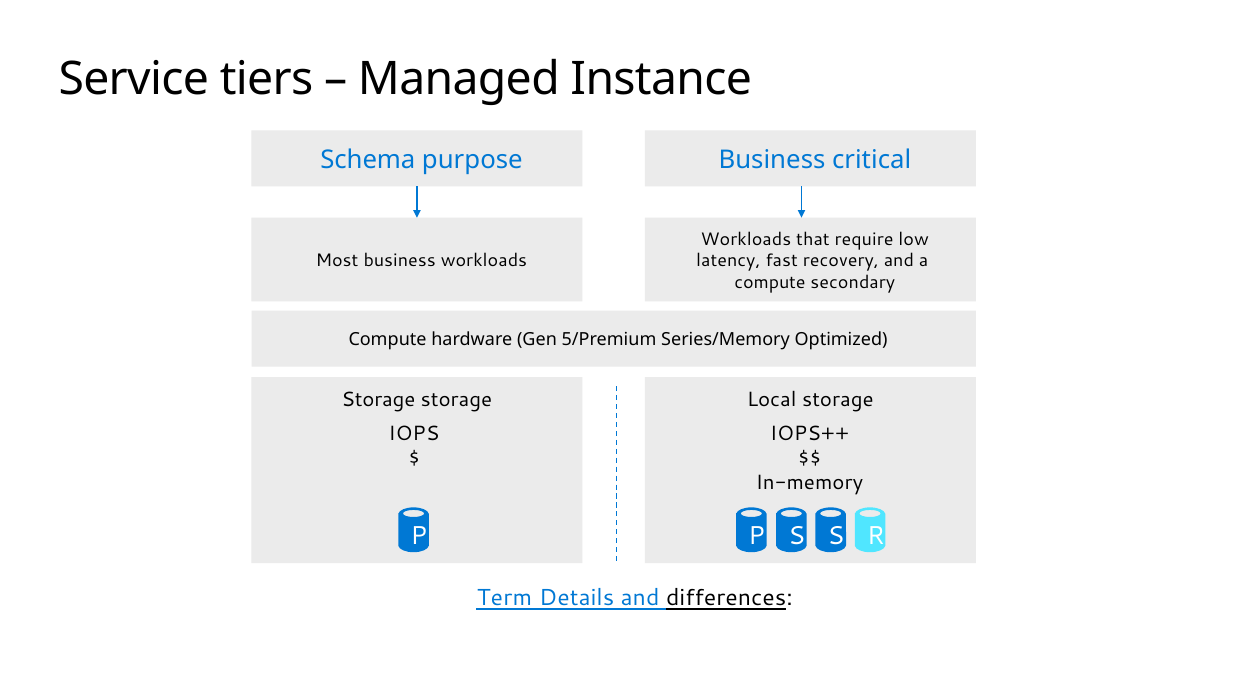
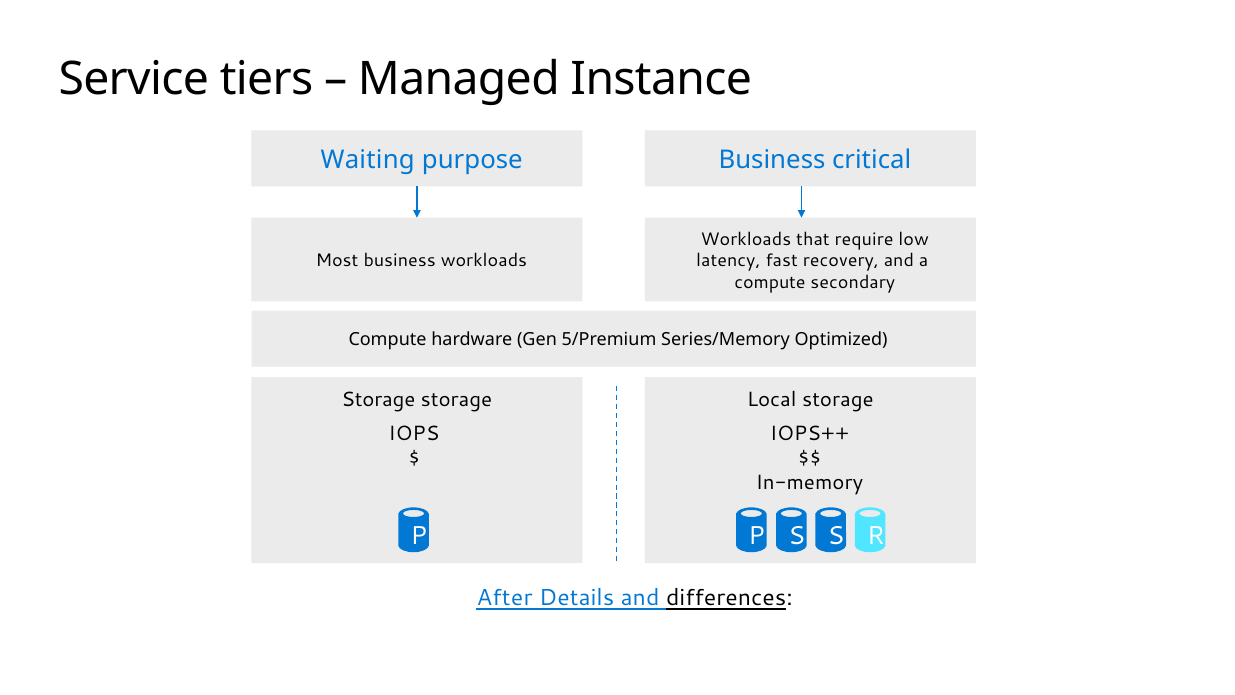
Schema: Schema -> Waiting (368, 160)
Term: Term -> After (505, 597)
